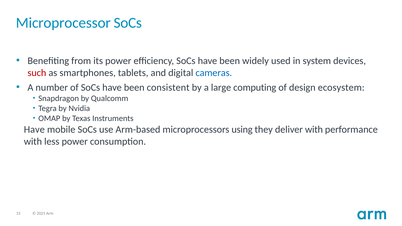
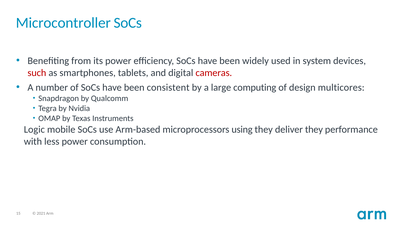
Microprocessor: Microprocessor -> Microcontroller (63, 23)
cameras colour: blue -> red (214, 73)
ecosystem: ecosystem -> multicores (341, 87)
Have: Have -> Logic (34, 130)
deliver with: with -> they (314, 130)
